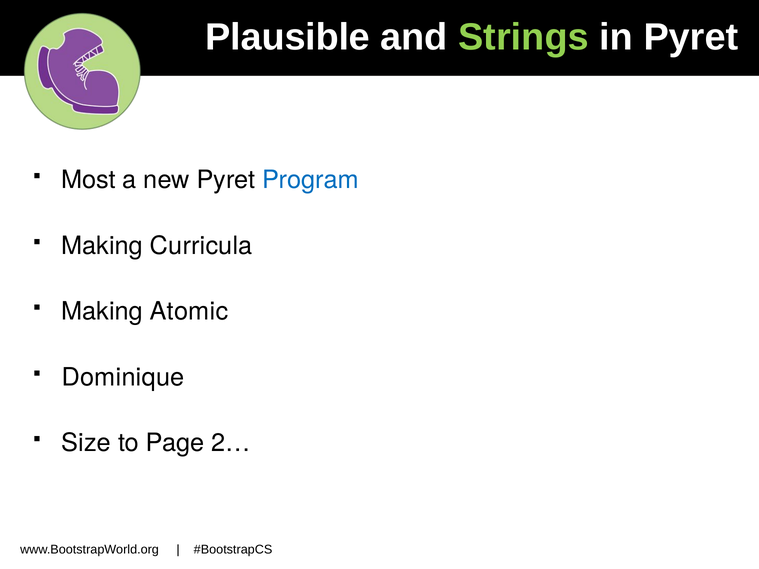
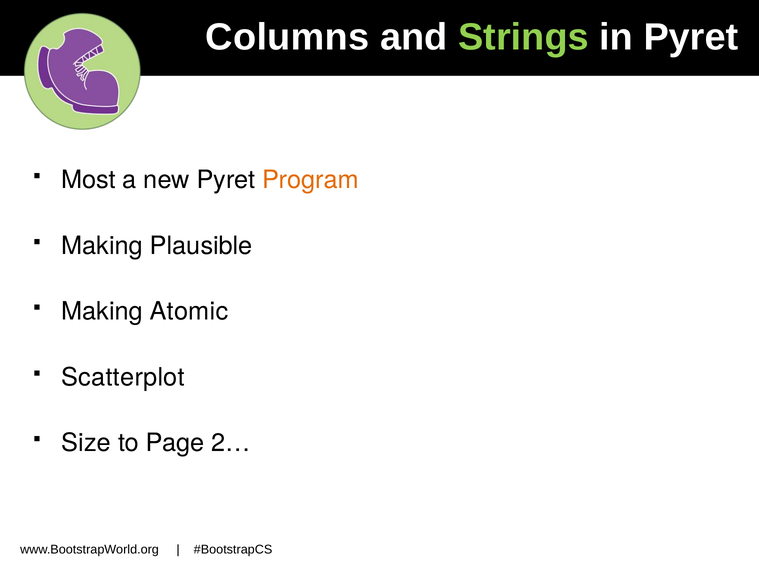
Plausible: Plausible -> Columns (287, 37)
Program colour: blue -> orange (311, 180)
Curricula: Curricula -> Plausible (201, 246)
Dominique: Dominique -> Scatterplot (123, 377)
